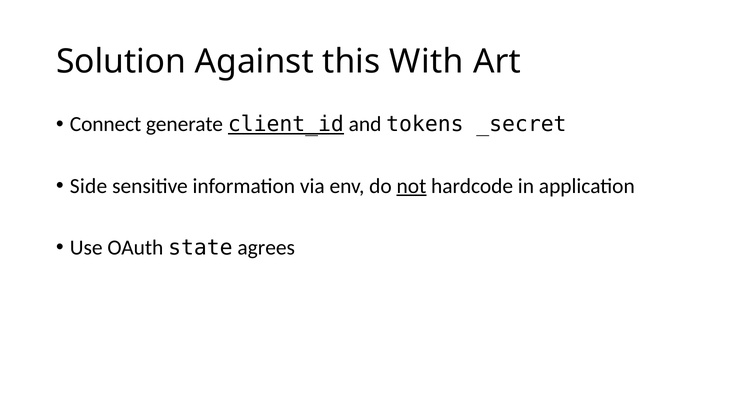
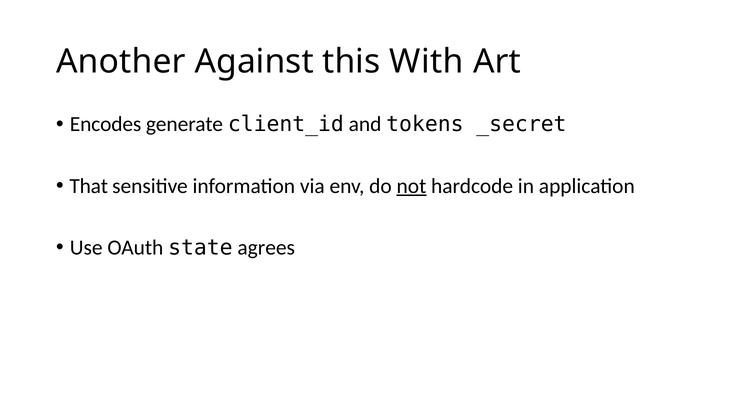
Solution: Solution -> Another (121, 62)
Connect: Connect -> Encodes (106, 124)
client_id underline: present -> none (286, 124)
Side: Side -> That (89, 186)
